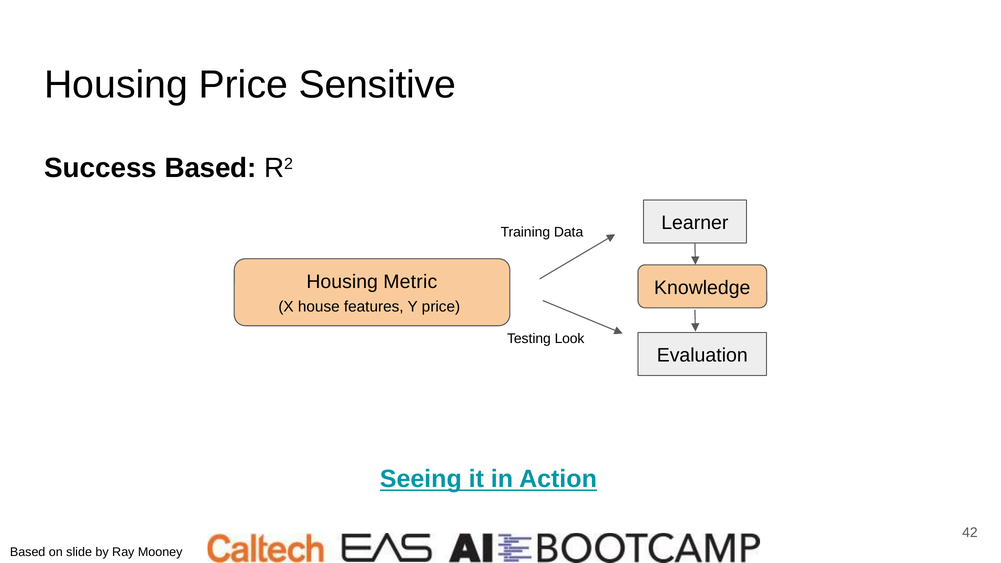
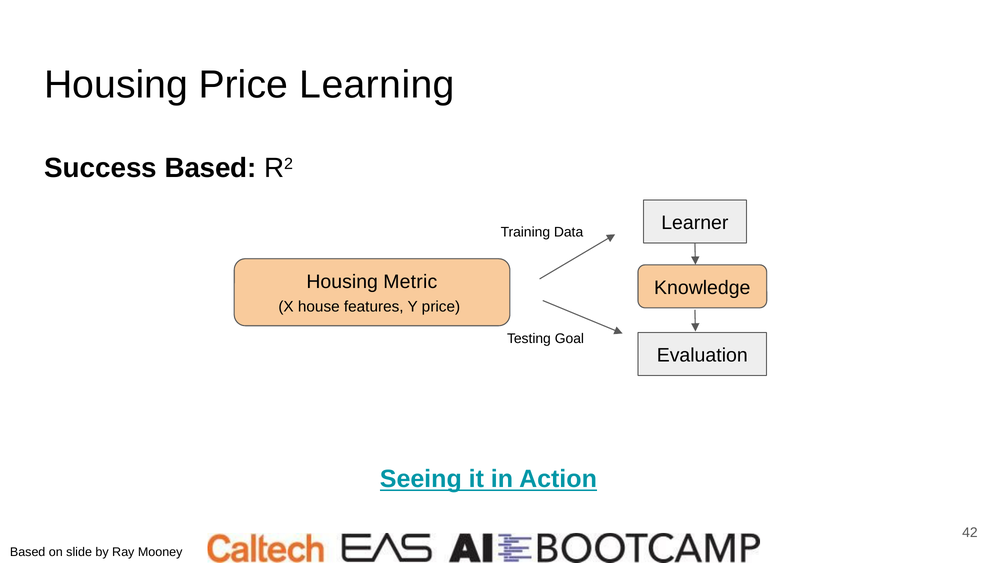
Sensitive: Sensitive -> Learning (377, 85)
Look: Look -> Goal (569, 339)
